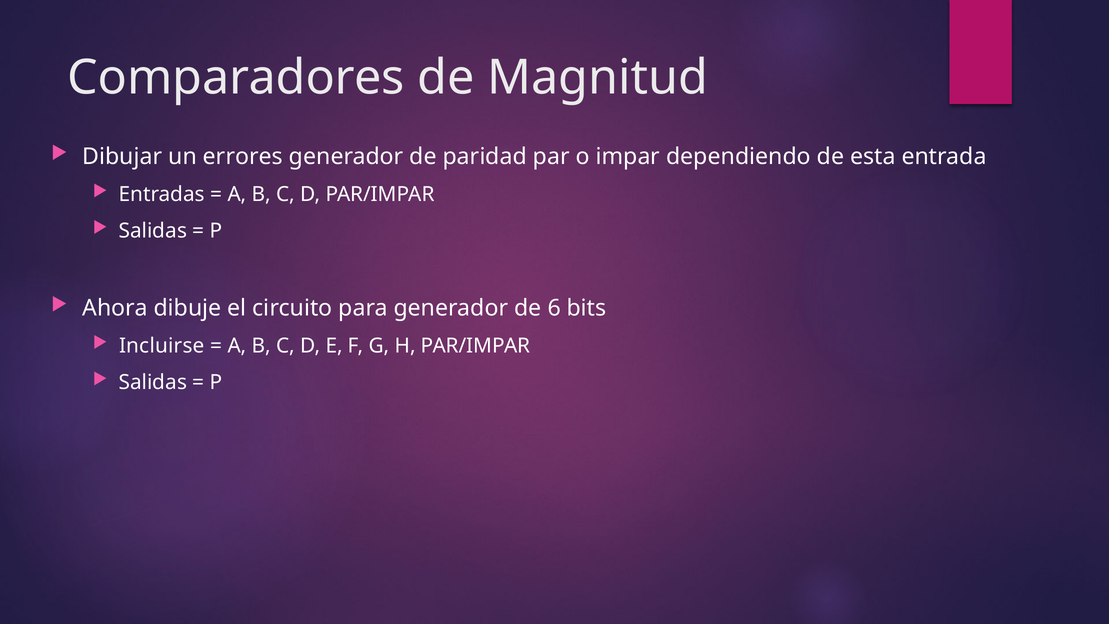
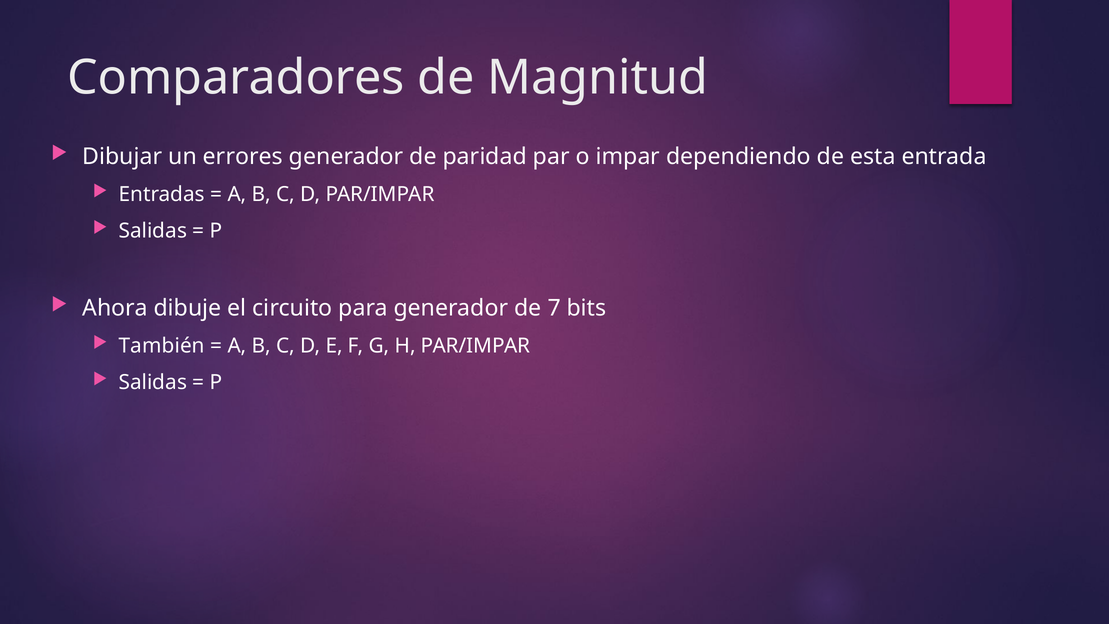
6: 6 -> 7 (554, 308)
Incluirse: Incluirse -> También (162, 346)
